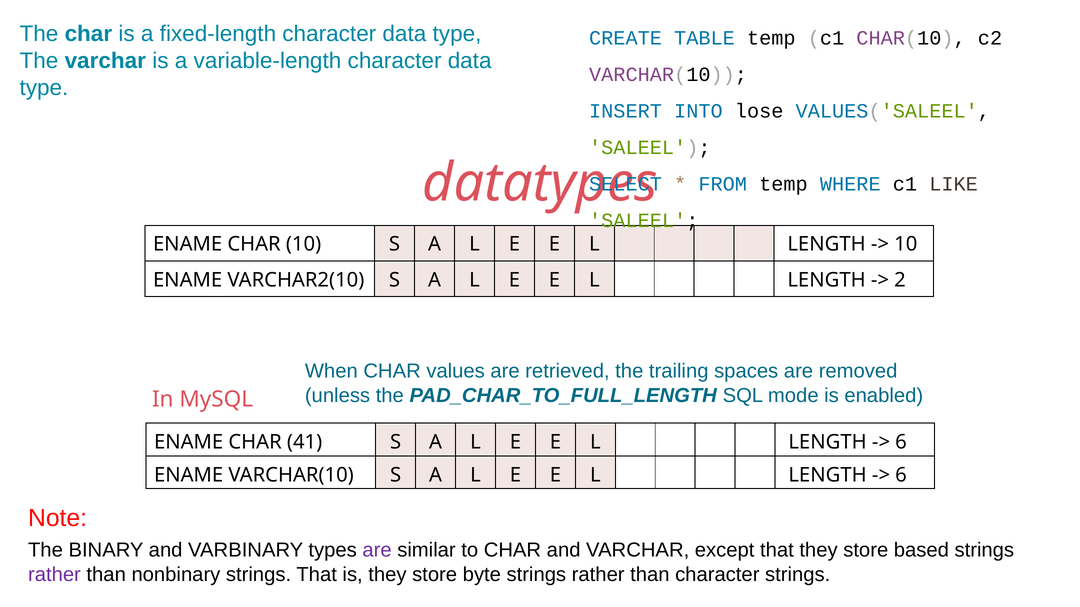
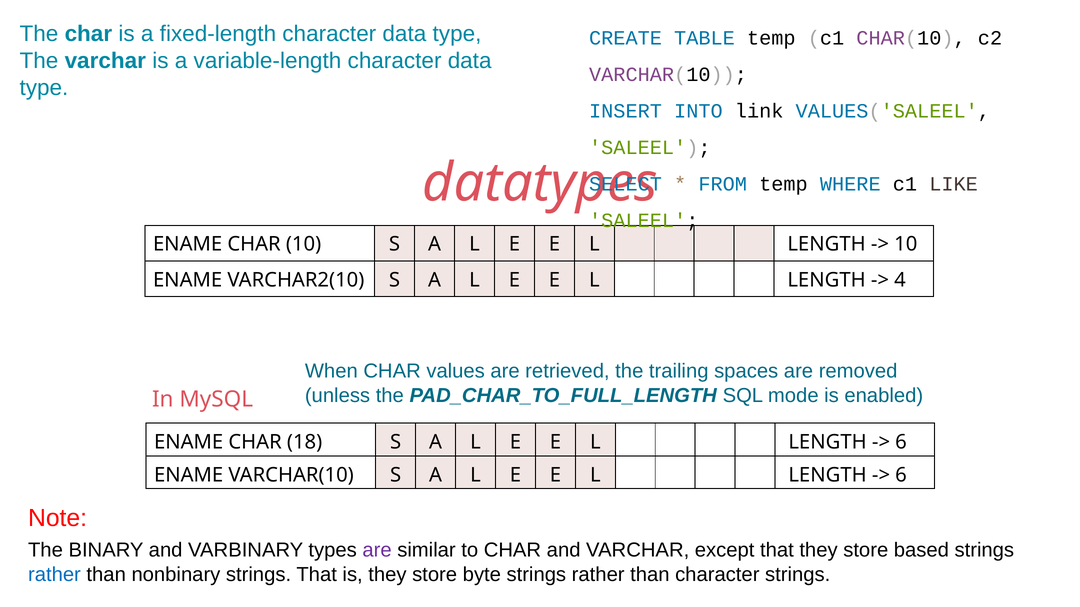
lose: lose -> link (759, 111)
2: 2 -> 4 (900, 280)
41: 41 -> 18 (305, 442)
rather colour: purple -> blue (54, 575)
